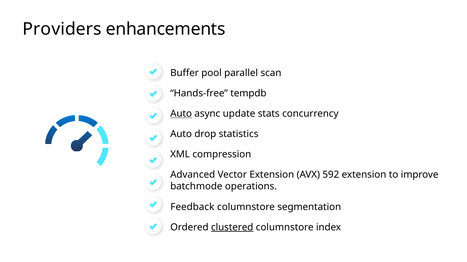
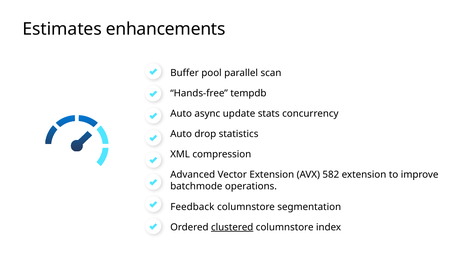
Providers: Providers -> Estimates (62, 29)
Auto underline: present -> none (181, 114)
592: 592 -> 582 (331, 175)
